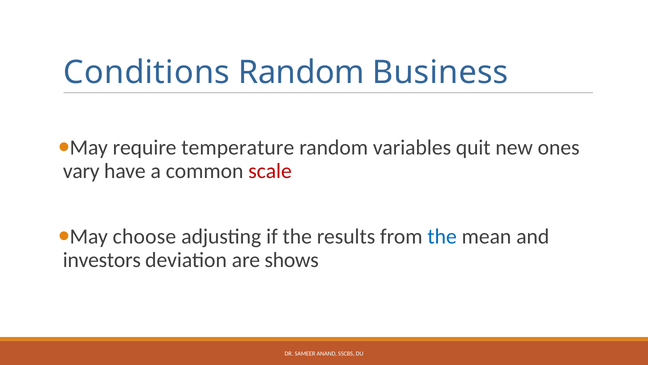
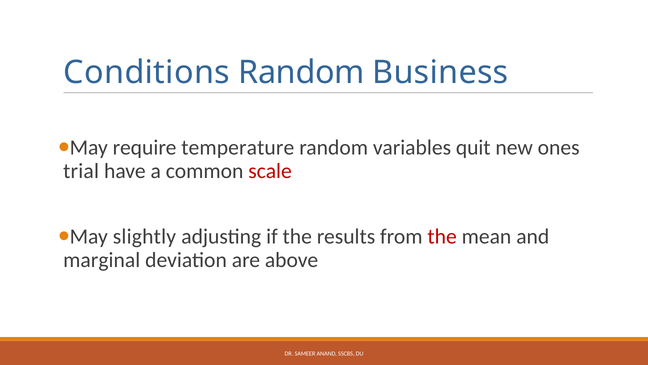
vary: vary -> trial (81, 171)
choose: choose -> slightly (144, 236)
the colour: blue -> red (442, 236)
investors: investors -> marginal (102, 260)
shows: shows -> above (292, 260)
